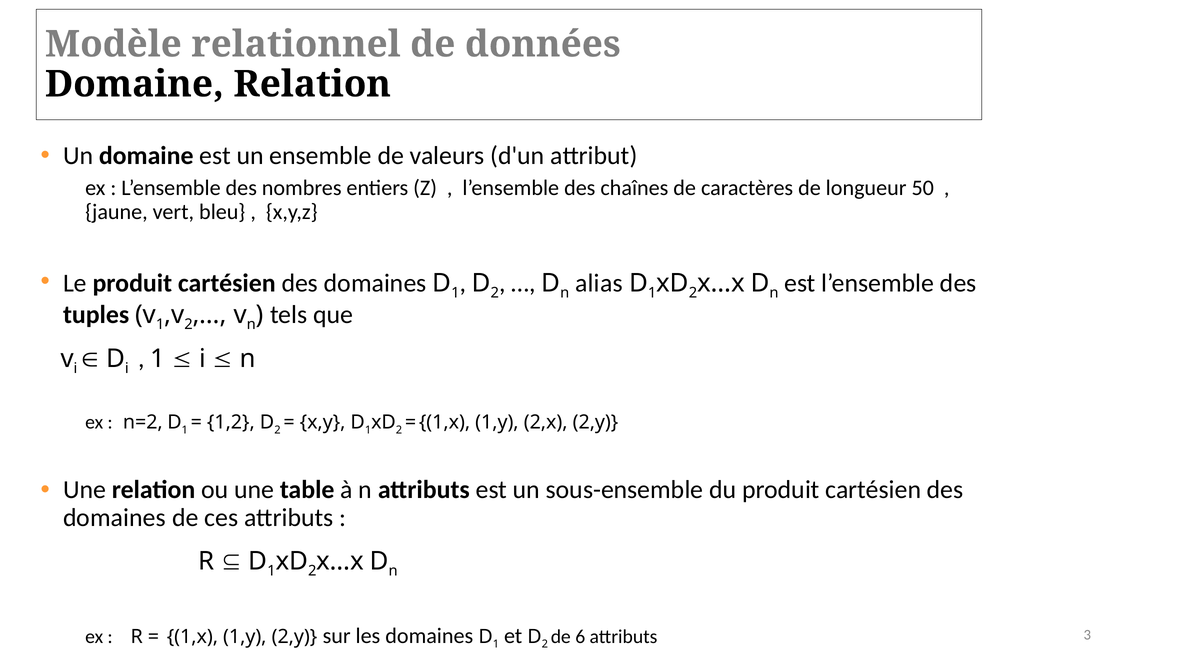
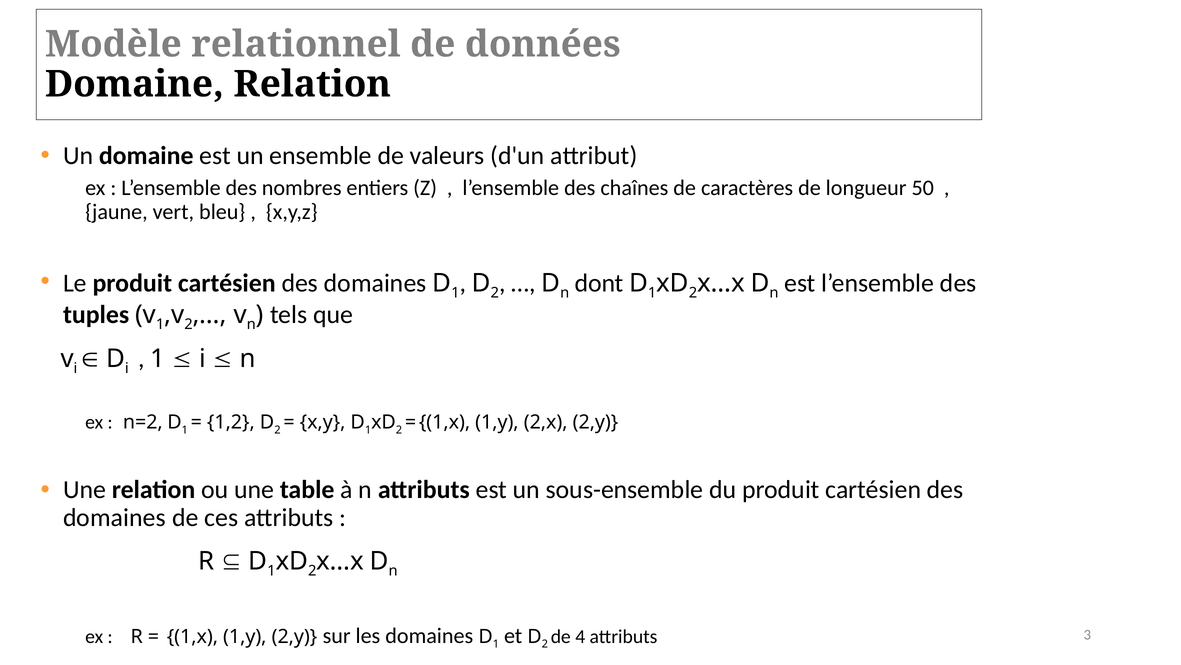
alias: alias -> dont (599, 283)
6: 6 -> 4 (580, 636)
